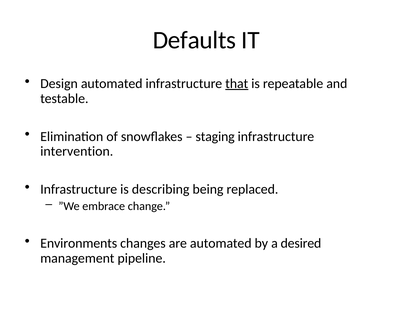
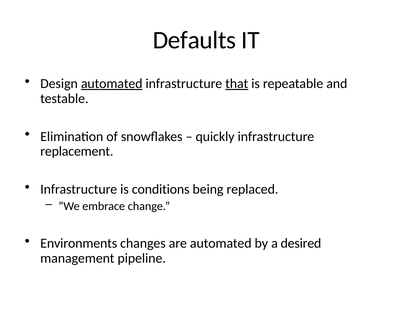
automated underline: none -> present (112, 84)
staging: staging -> quickly (215, 136)
intervention: intervention -> replacement (77, 151)
describing: describing -> conditions (161, 189)
